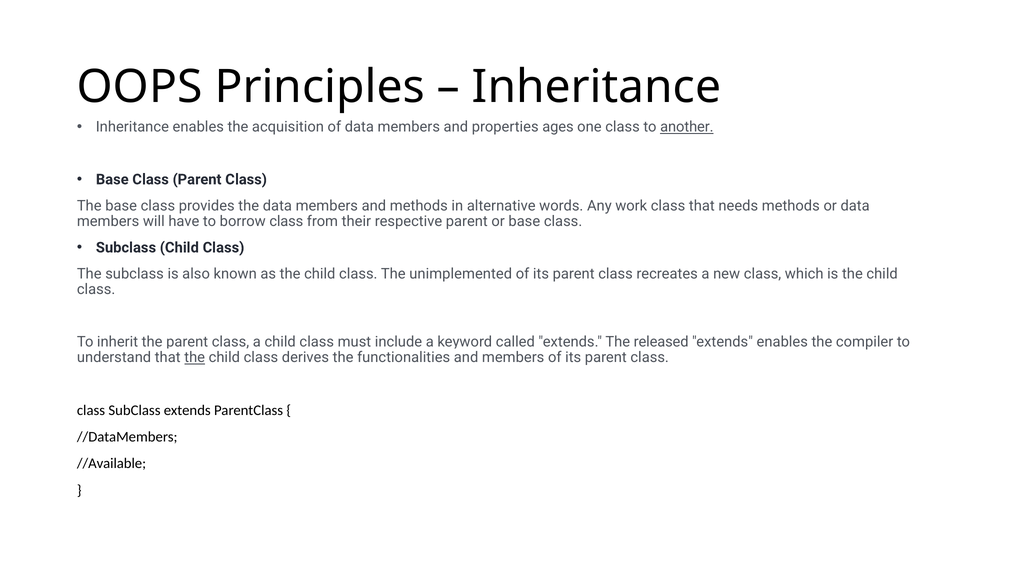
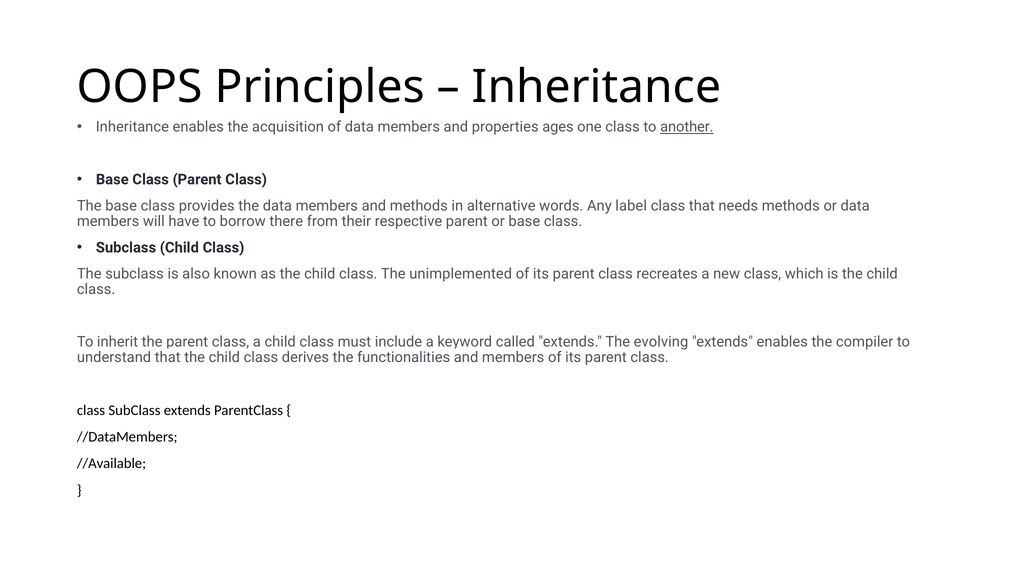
work: work -> label (631, 205)
borrow class: class -> there (286, 221)
released: released -> evolving (661, 342)
the underline: present -> none (195, 357)
